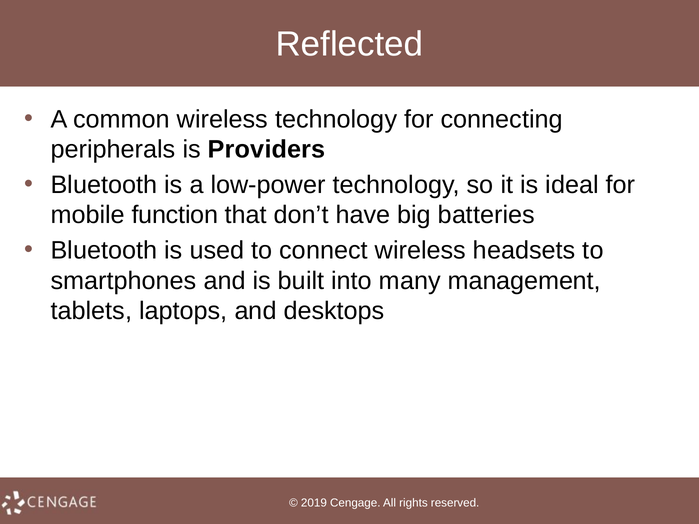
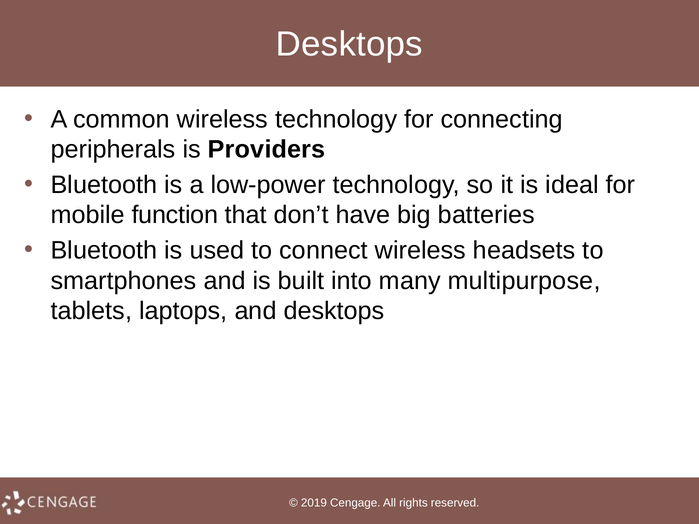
Reflected: Reflected -> Desktops (349, 44)
management: management -> multipurpose (524, 281)
